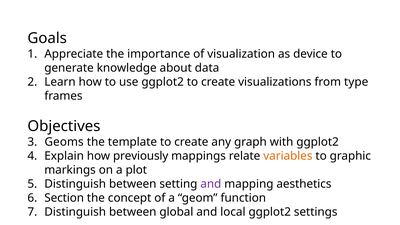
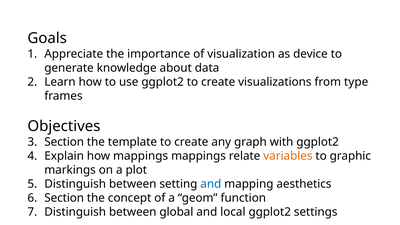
Geoms: Geoms -> Section (64, 142)
how previously: previously -> mappings (141, 156)
and colour: purple -> blue (211, 184)
